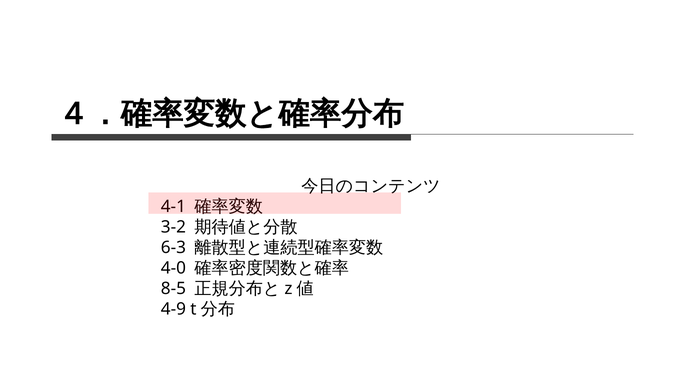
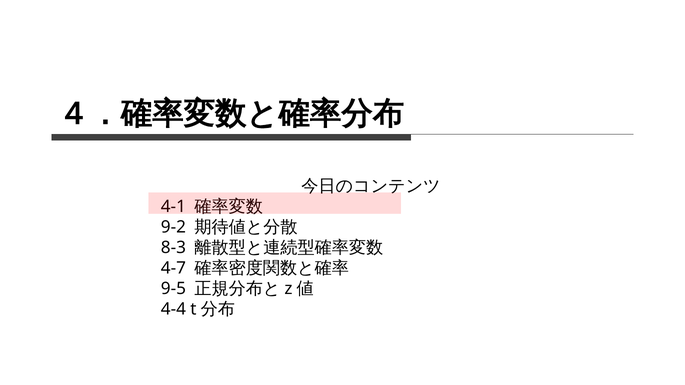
3-2: 3-2 -> 9-2 (173, 227)
6-3: 6-3 -> 8-3 (173, 248)
4-0: 4-0 -> 4-7 (173, 268)
8-5: 8-5 -> 9-5 (173, 289)
4-9: 4-9 -> 4-4 (173, 309)
